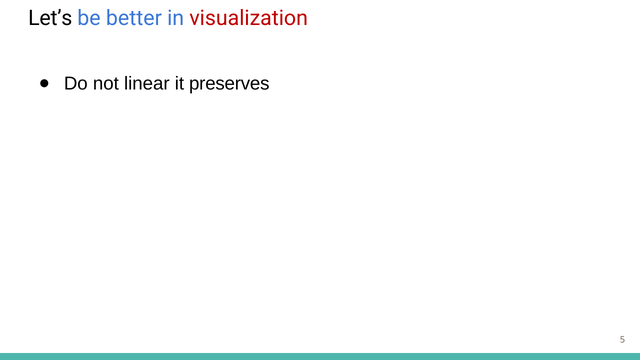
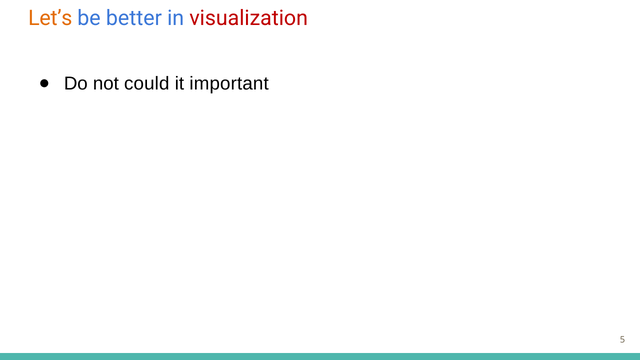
Let’s colour: black -> orange (50, 18)
linear: linear -> could (147, 84)
preserves: preserves -> important (229, 84)
